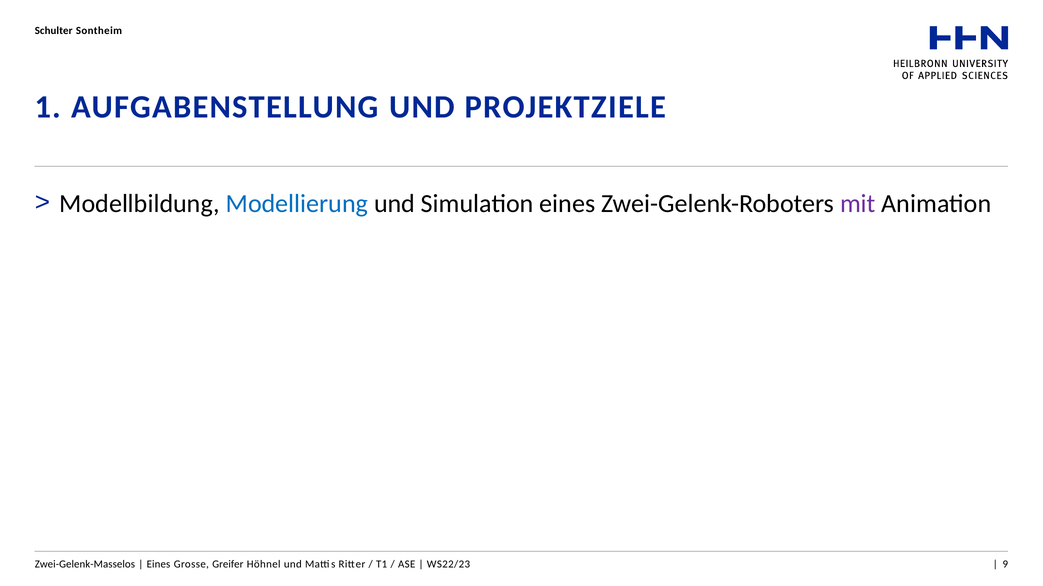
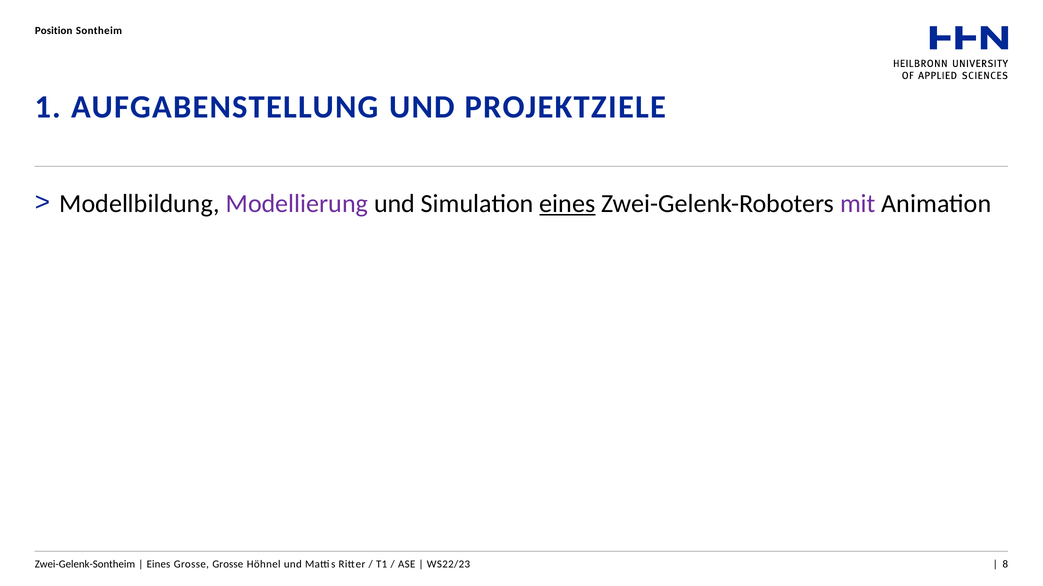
Schulter: Schulter -> Position (54, 31)
Modellierung colour: blue -> purple (297, 204)
eines underline: none -> present (567, 204)
Zwei-Gelenk-Masselos: Zwei-Gelenk-Masselos -> Zwei-Gelenk-Sontheim (85, 565)
Grosse Greifer: Greifer -> Grosse (228, 565)
9: 9 -> 8 (1005, 565)
